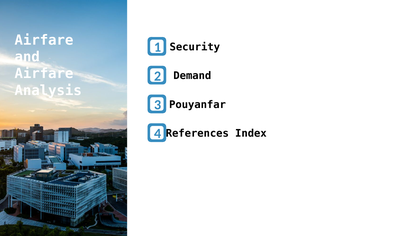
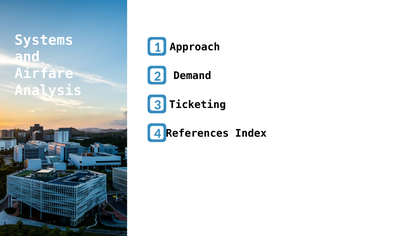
Airfare: Airfare -> Systems (44, 40)
Security: Security -> Approach (195, 47)
Pouyanfar: Pouyanfar -> Ticketing (198, 104)
